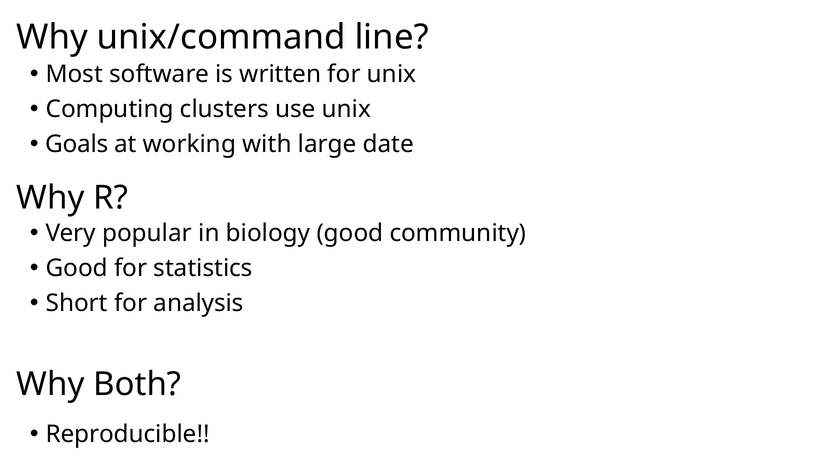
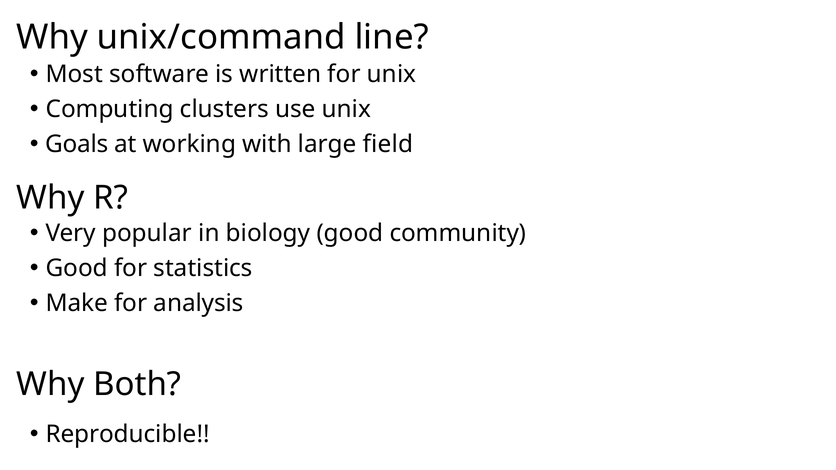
date: date -> field (388, 144)
Short: Short -> Make (77, 303)
